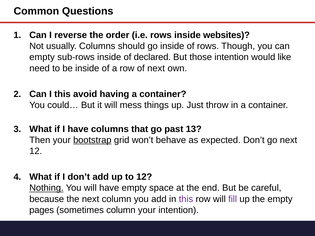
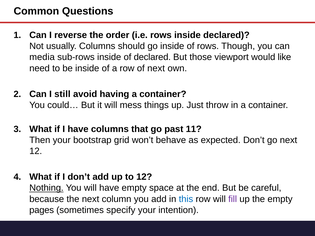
inside websites: websites -> declared (226, 35)
empty: empty -> media (42, 57)
those intention: intention -> viewport (232, 57)
I this: this -> still (62, 94)
13: 13 -> 11 (194, 129)
bootstrap underline: present -> none (92, 140)
this colour: purple -> blue (186, 199)
sometimes column: column -> specify (121, 210)
